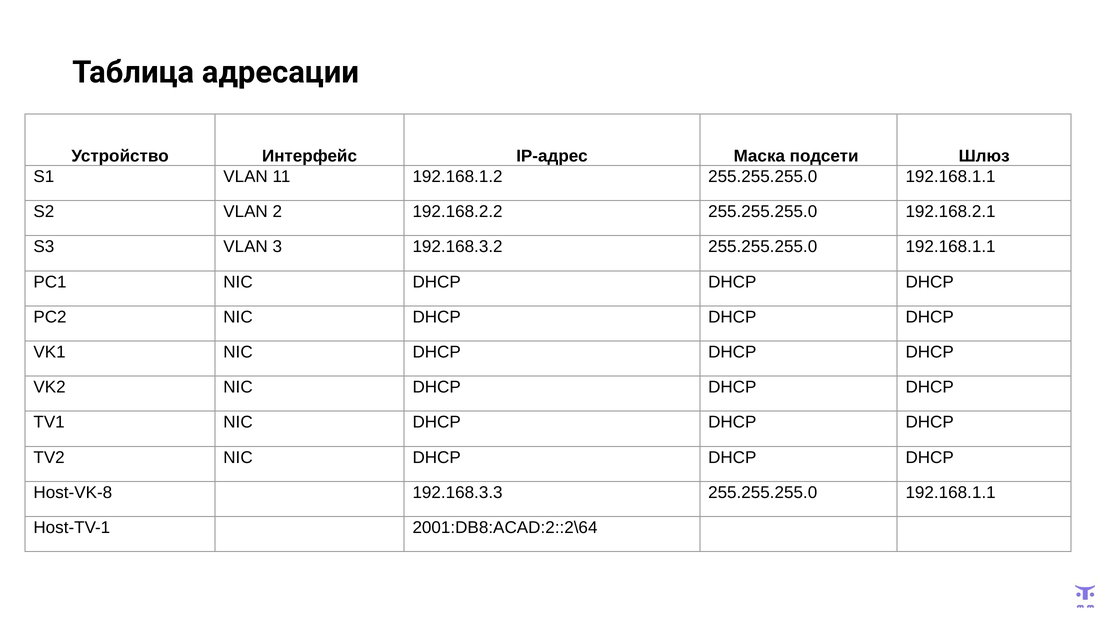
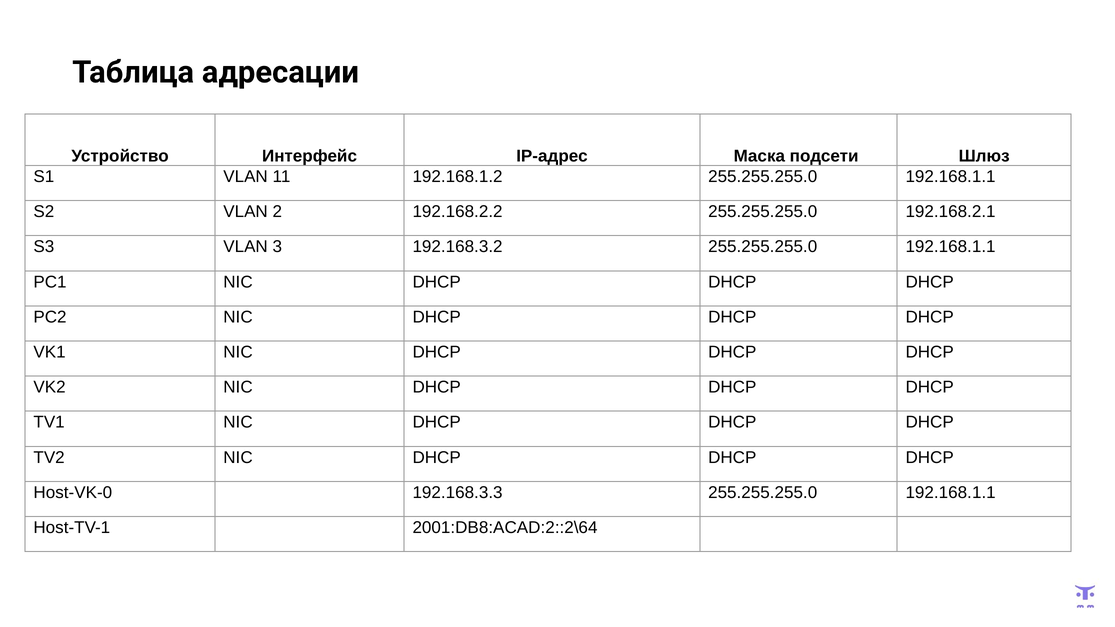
Host-VK-8: Host-VK-8 -> Host-VK-0 (73, 493)
